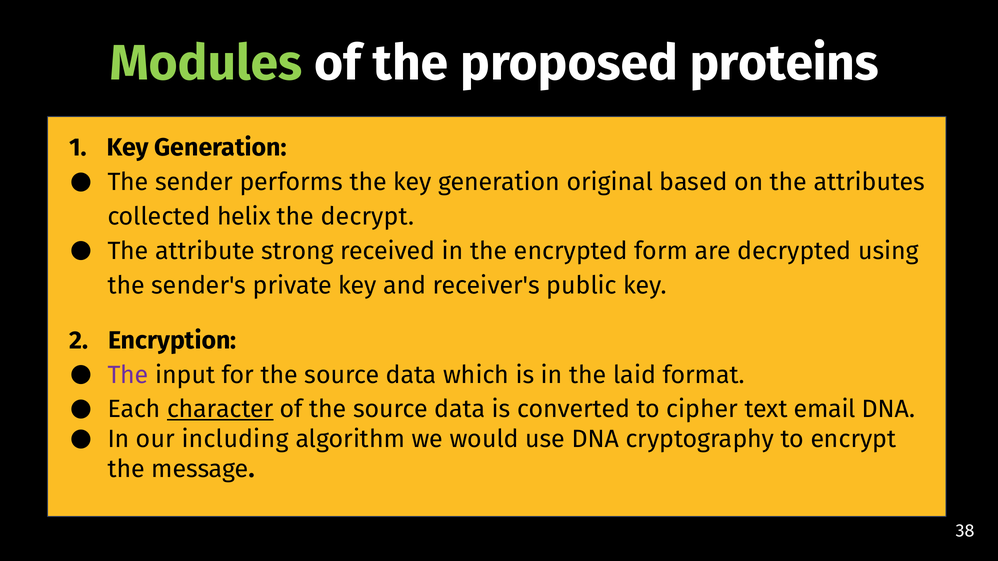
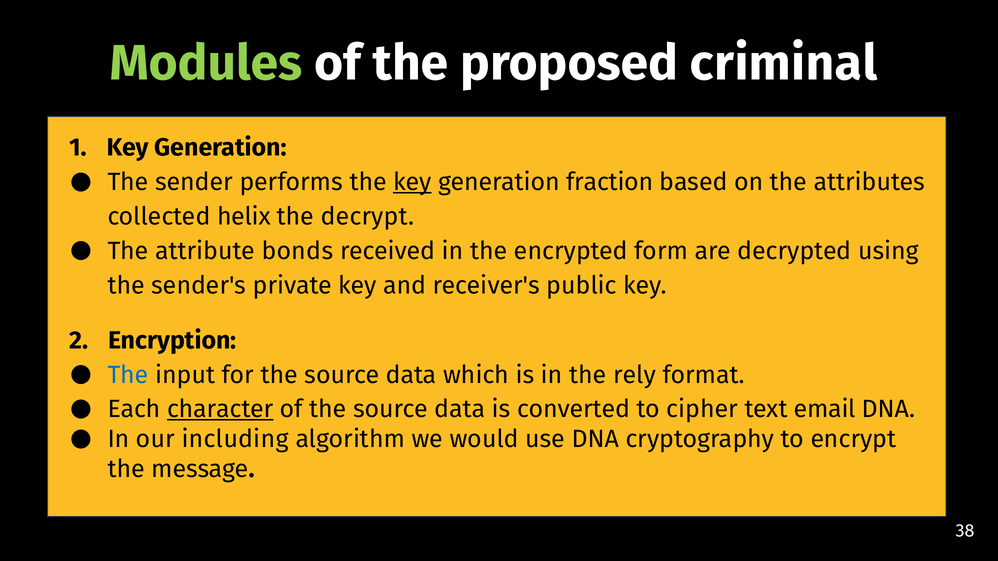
proteins: proteins -> criminal (784, 63)
key underline: none -> present (412, 182)
original: original -> fraction (610, 182)
strong: strong -> bonds (297, 251)
The colour: purple -> blue (128, 375)
laid: laid -> rely (635, 375)
